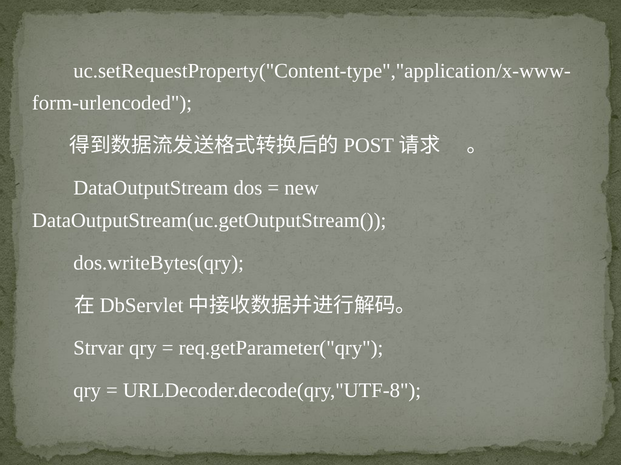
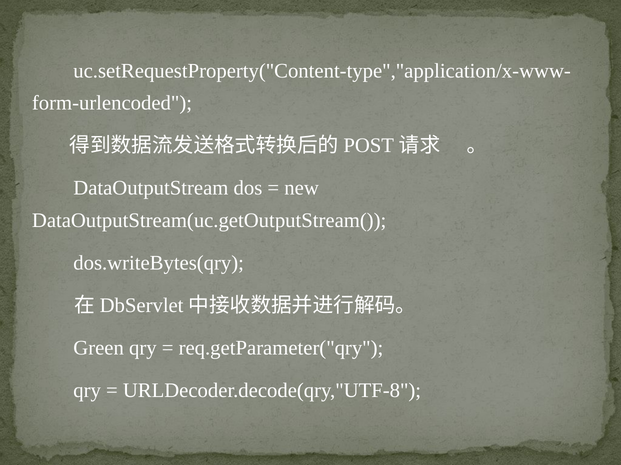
Strvar: Strvar -> Green (99, 349)
